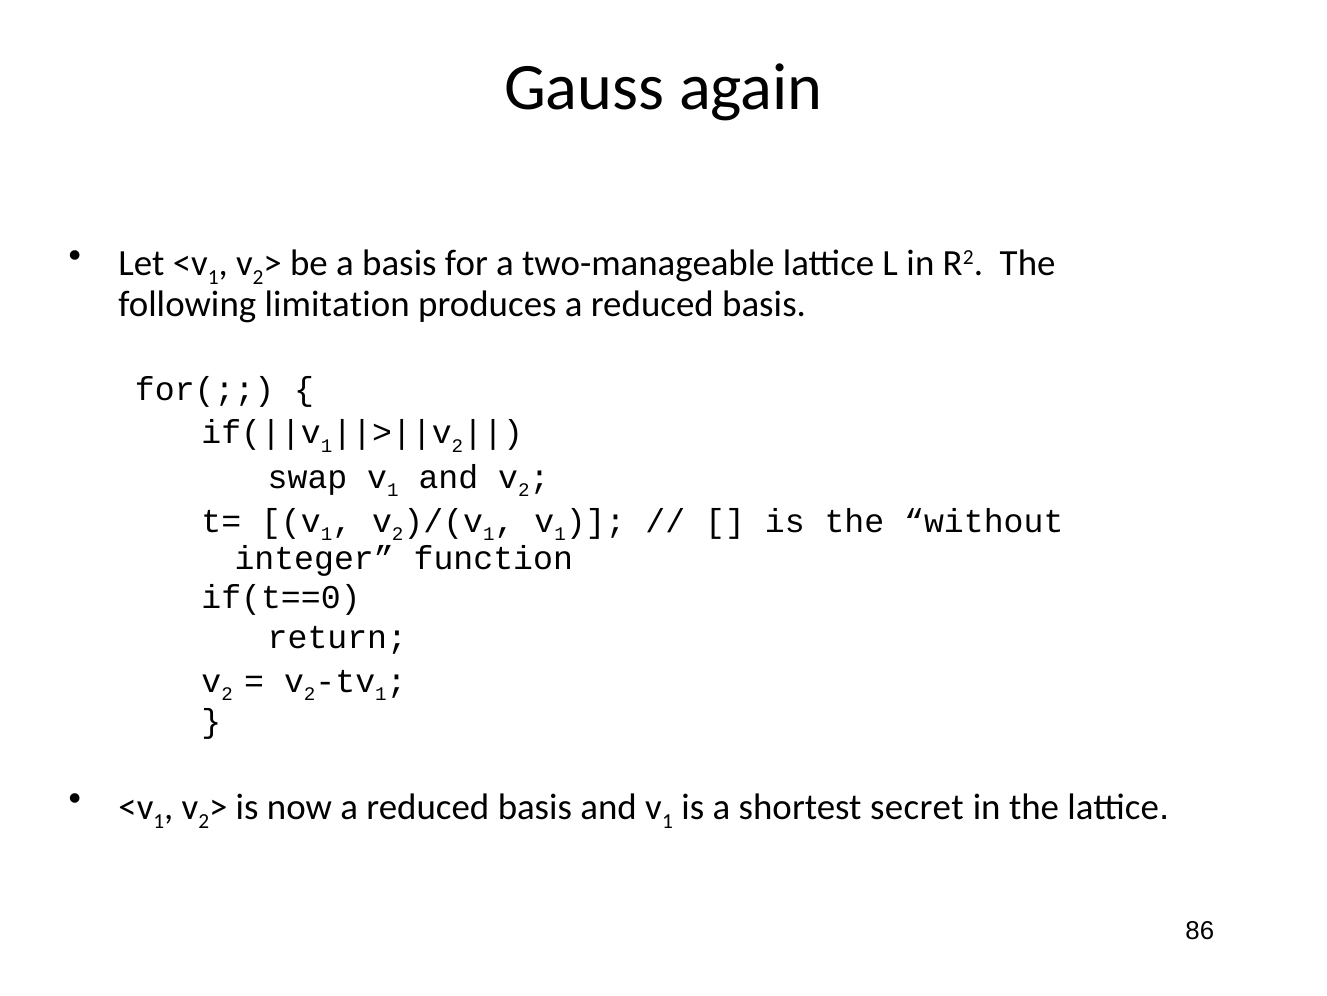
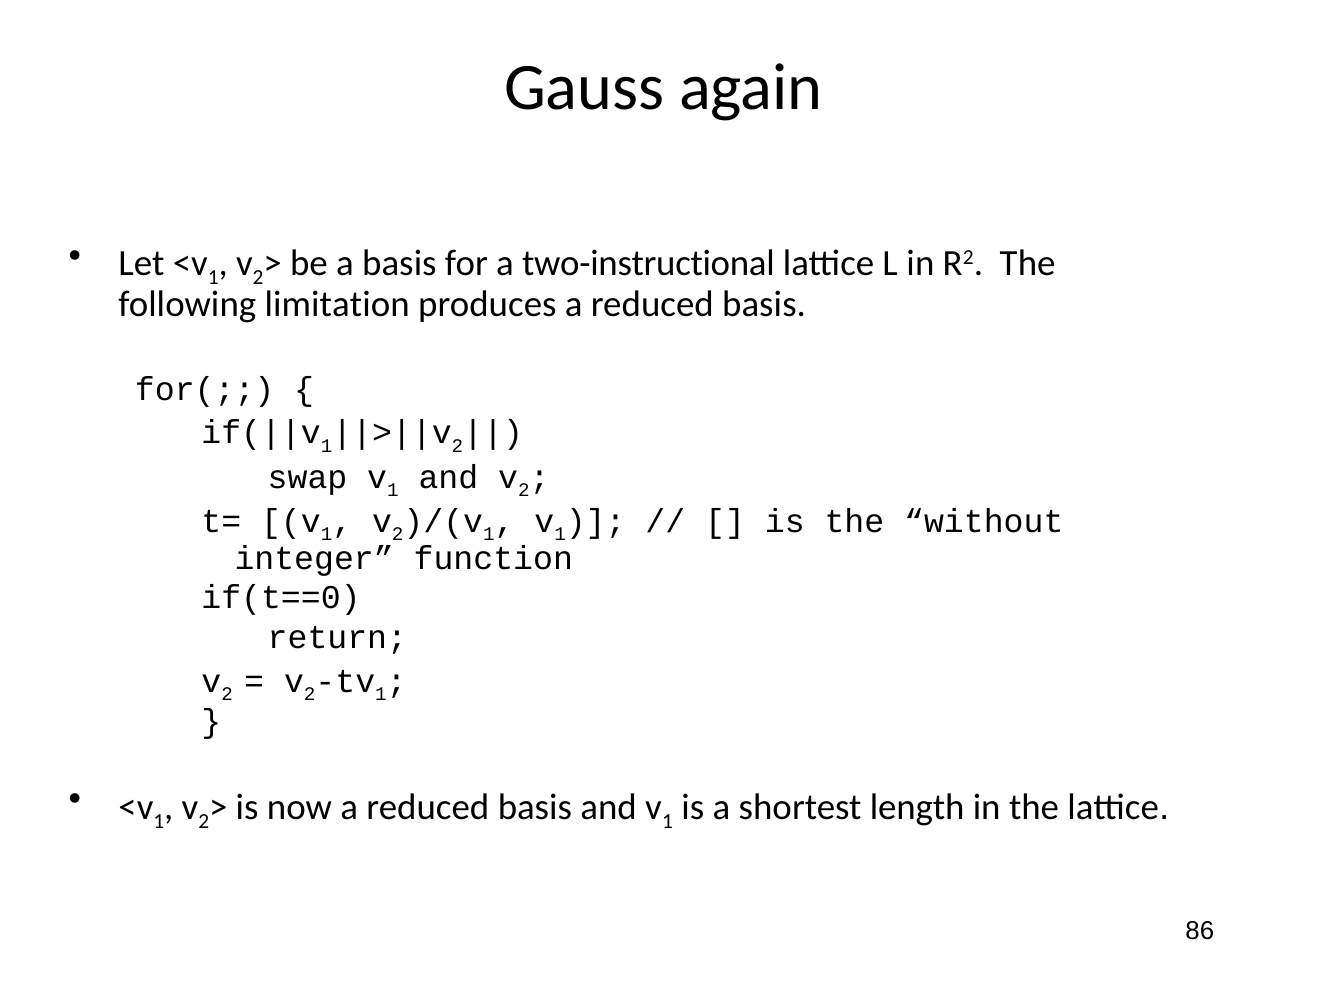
two-manageable: two-manageable -> two-instructional (648, 263)
secret: secret -> length (917, 806)
